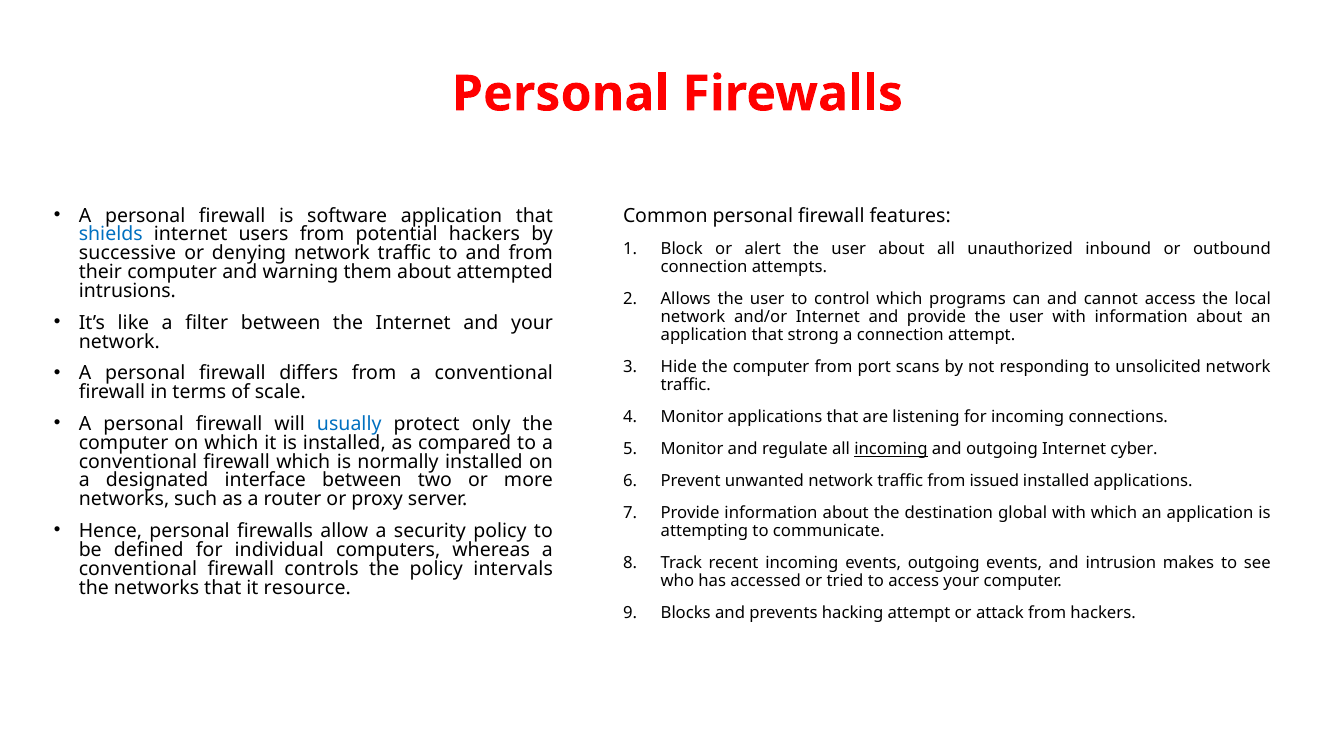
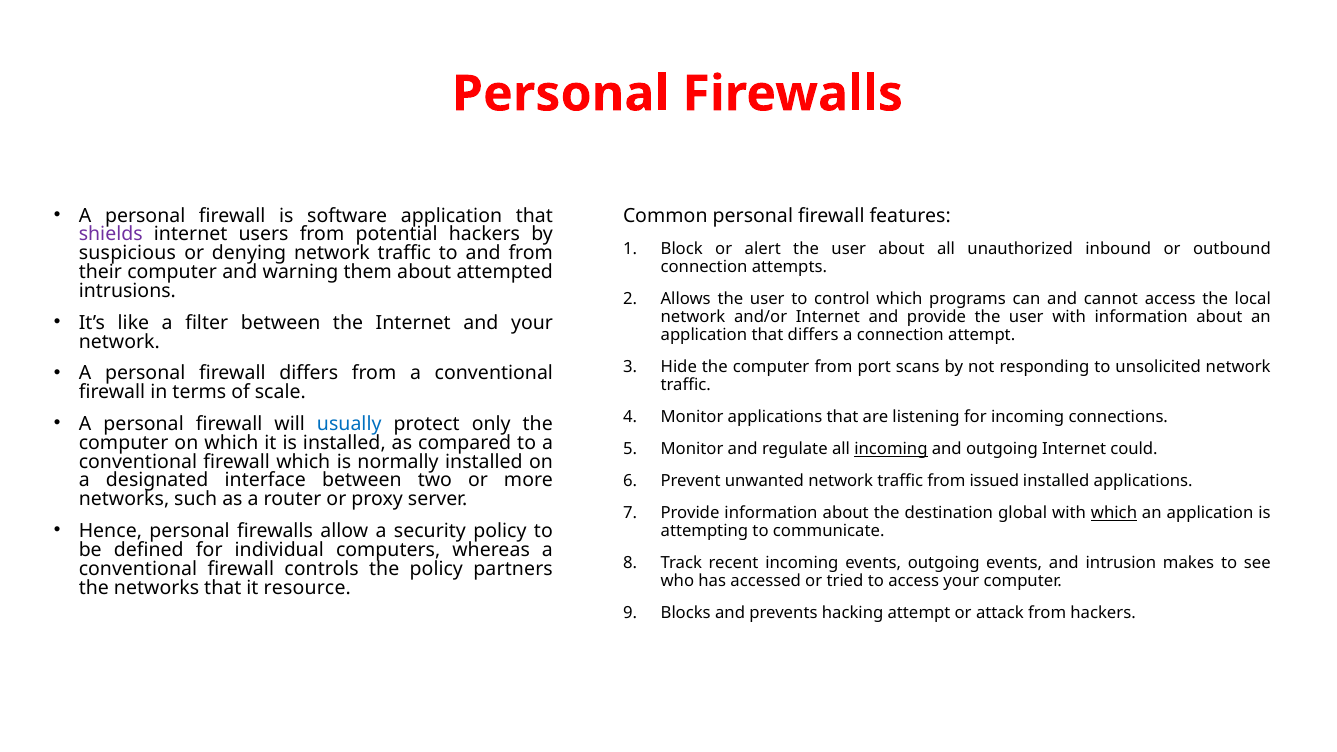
shields colour: blue -> purple (111, 235)
successive: successive -> suspicious (127, 254)
that strong: strong -> differs (813, 335)
cyber: cyber -> could (1134, 449)
which underline: none -> present (1114, 513)
intervals: intervals -> partners (513, 569)
